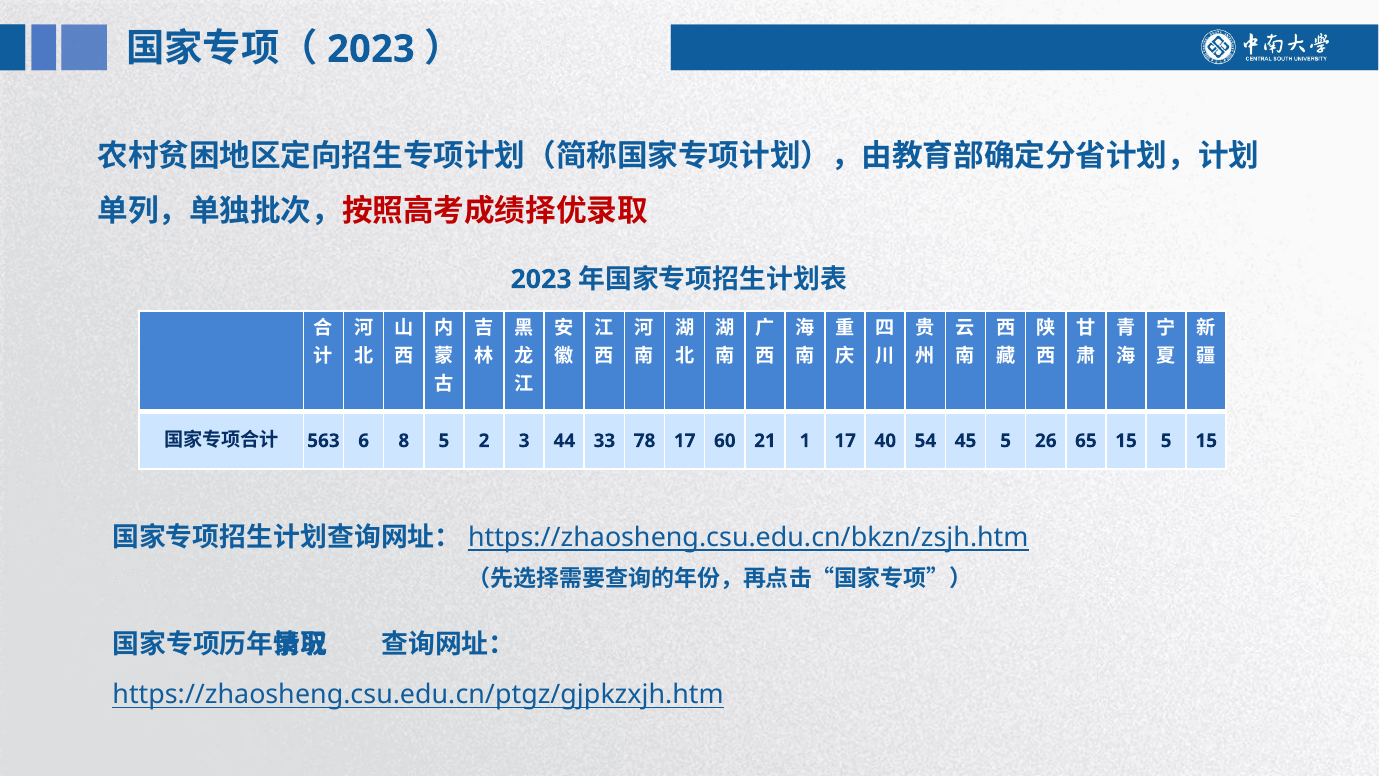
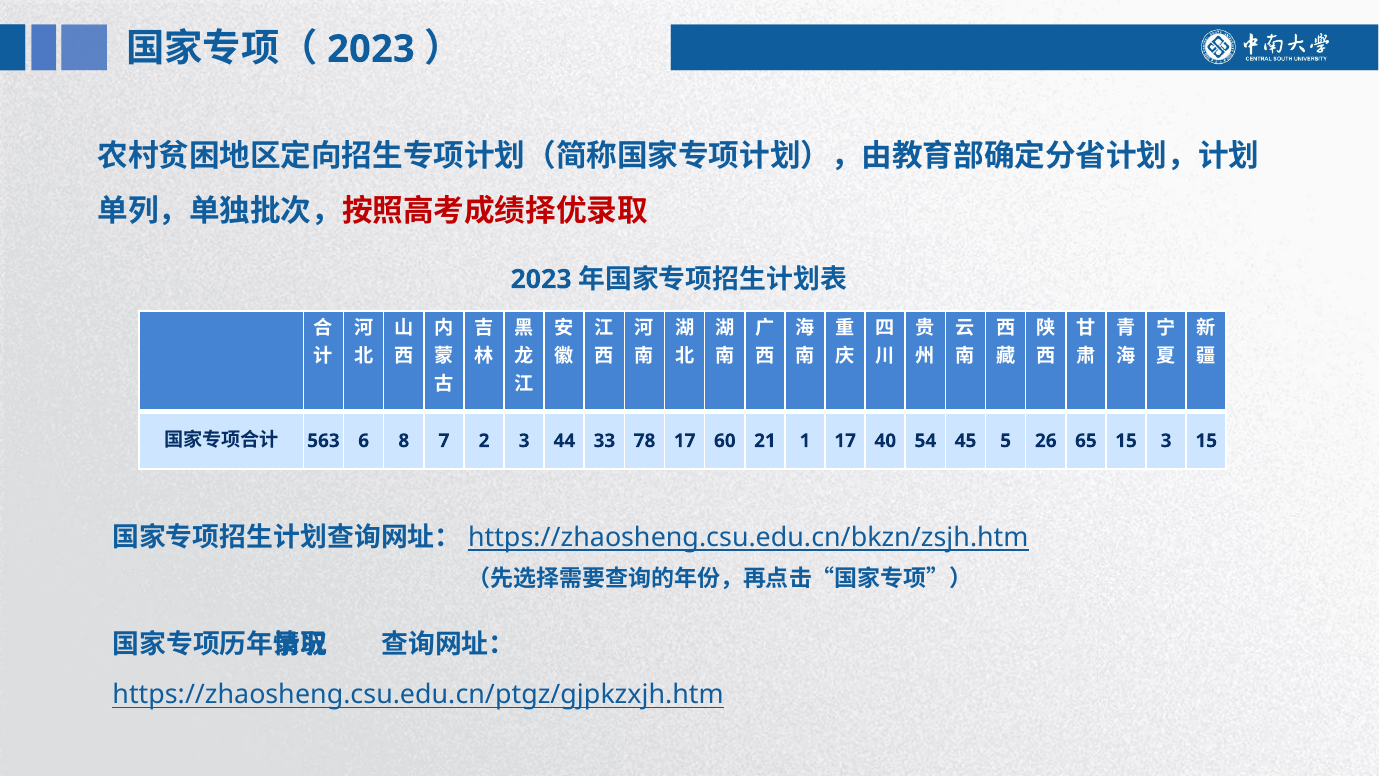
8 5: 5 -> 7 (444, 441)
15 5: 5 -> 3 (1166, 441)
